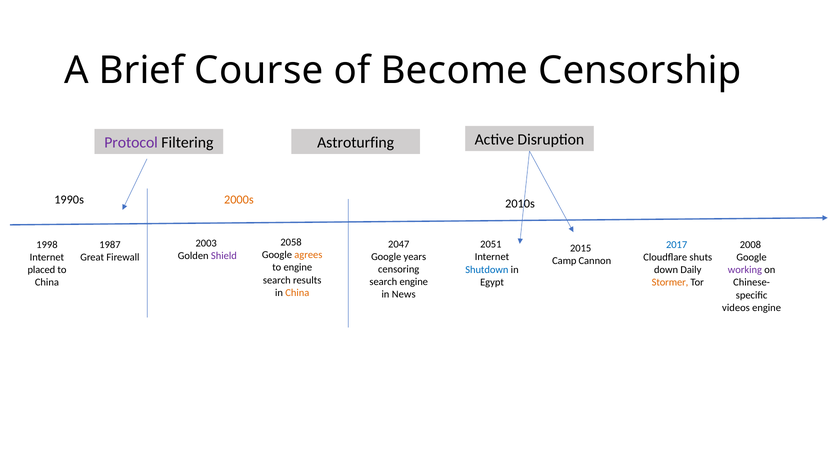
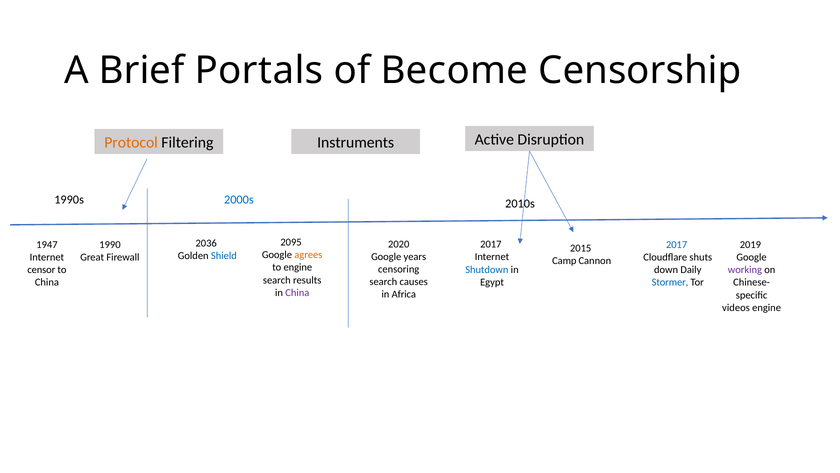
Course: Course -> Portals (259, 71)
Protocol colour: purple -> orange (131, 142)
Astroturfing: Astroturfing -> Instruments (356, 142)
2000s colour: orange -> blue (239, 200)
2058: 2058 -> 2095 (291, 242)
2003: 2003 -> 2036 (206, 243)
2047: 2047 -> 2020 (399, 244)
2051: 2051 -> 2017 (491, 244)
1998: 1998 -> 1947 (47, 244)
1987: 1987 -> 1990 (110, 244)
2008: 2008 -> 2019 (750, 244)
Shield colour: purple -> blue (224, 256)
placed: placed -> censor (41, 270)
search engine: engine -> causes (414, 282)
Stormer colour: orange -> blue (670, 282)
China colour: orange -> purple (297, 292)
News: News -> Africa (404, 294)
